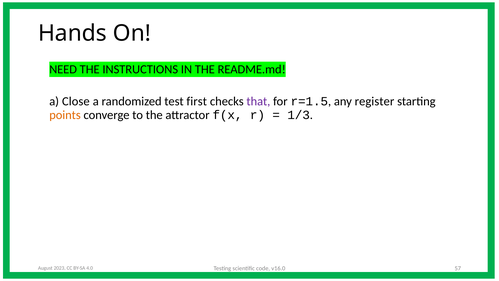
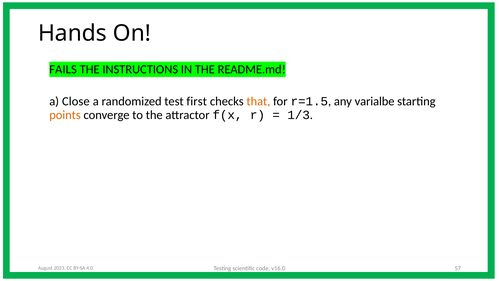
NEED: NEED -> FAILS (63, 69)
that colour: purple -> orange (258, 101)
register: register -> varialbe (375, 101)
